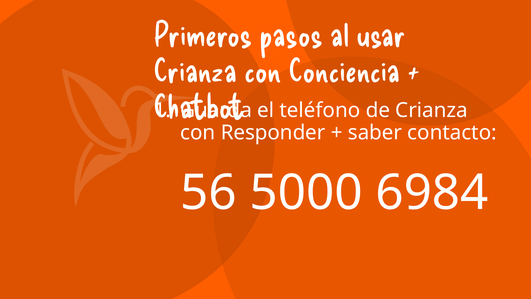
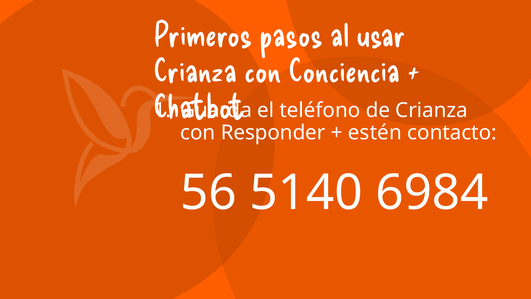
saber: saber -> estén (375, 133)
5000: 5000 -> 5140 (306, 193)
